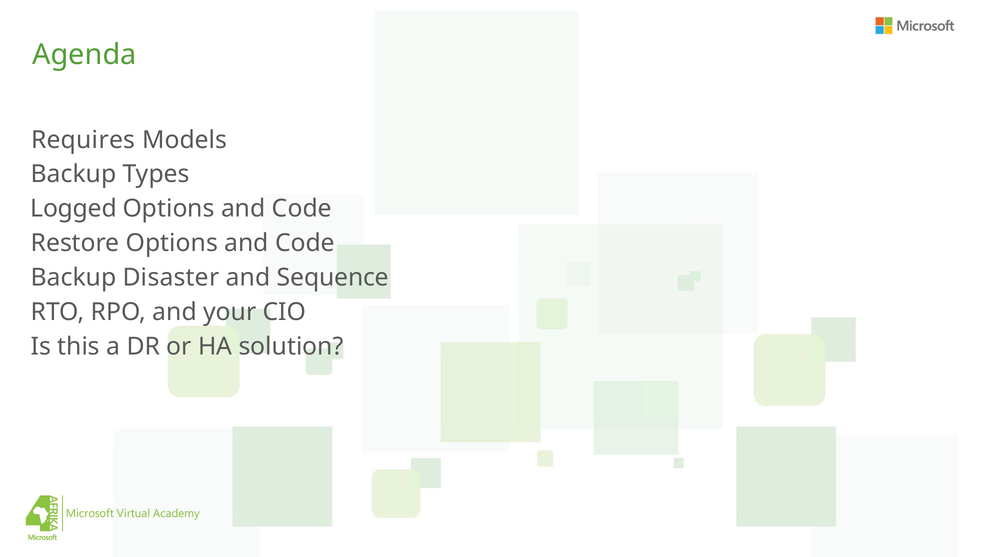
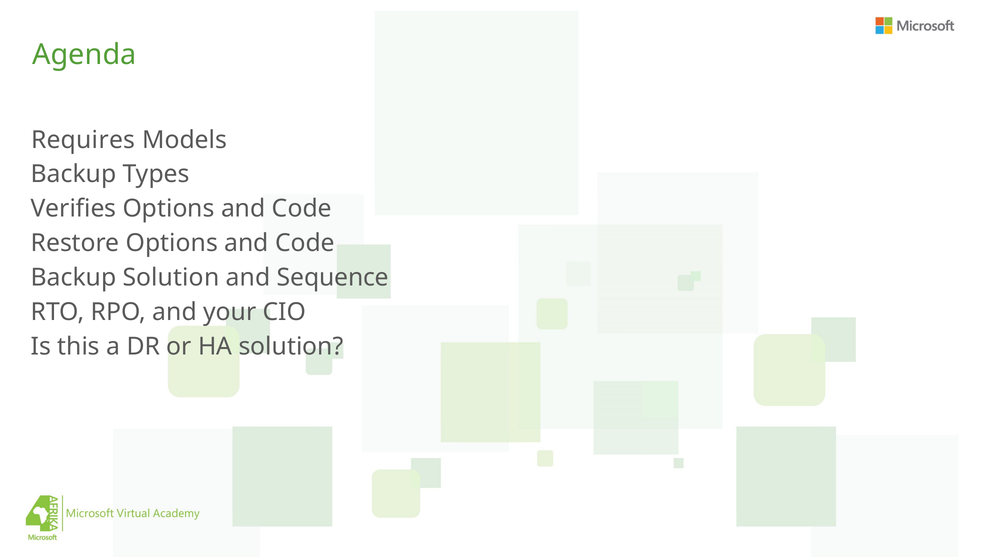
Logged: Logged -> Verifies (74, 209)
Backup Disaster: Disaster -> Solution (171, 278)
